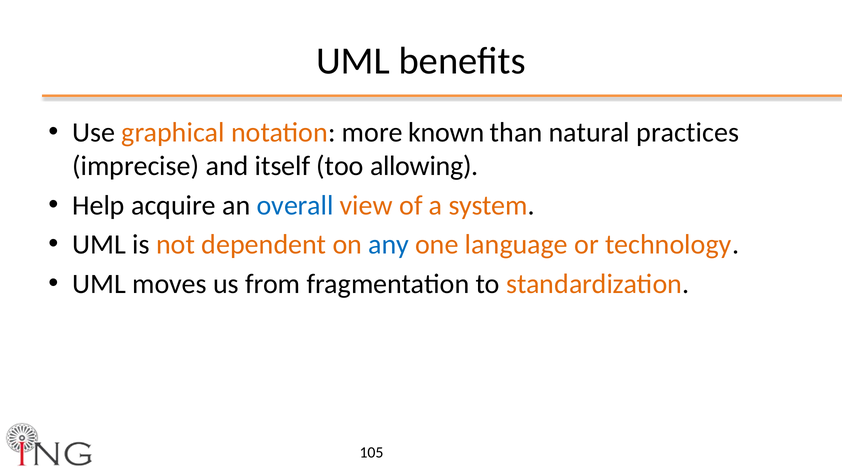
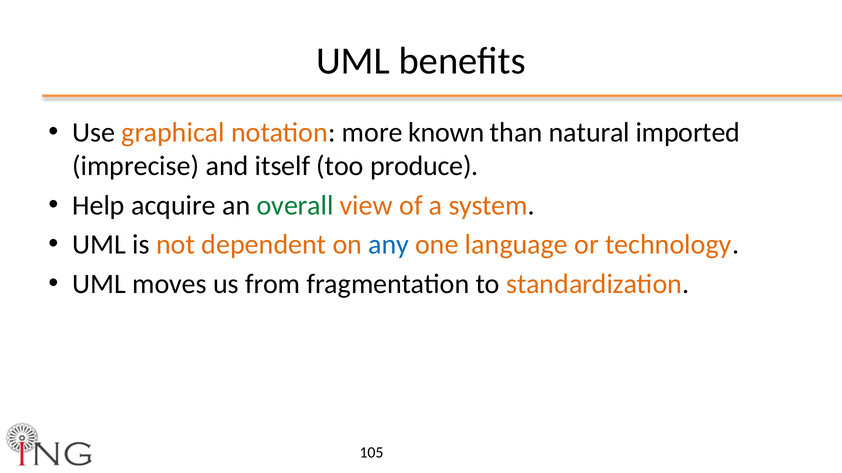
practices: practices -> imported (688, 132)
allowing: allowing -> produce (424, 166)
overall colour: blue -> green (295, 206)
